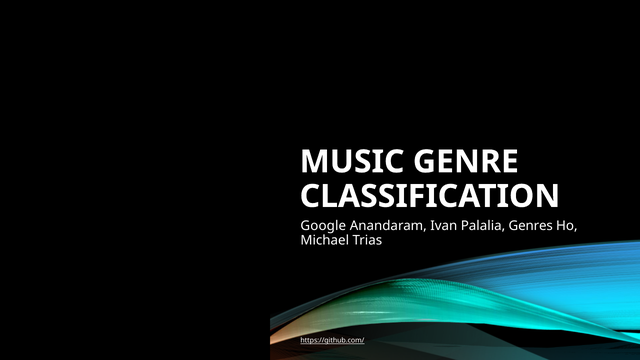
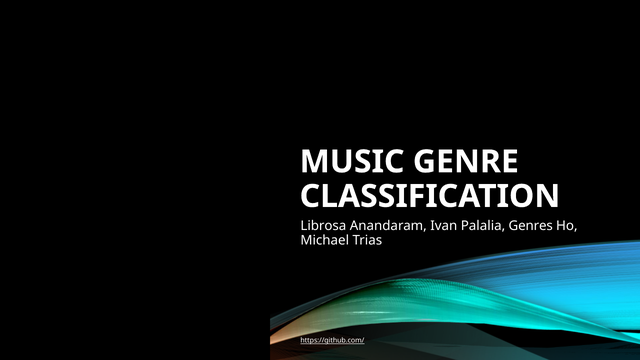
Google: Google -> Librosa (323, 226)
